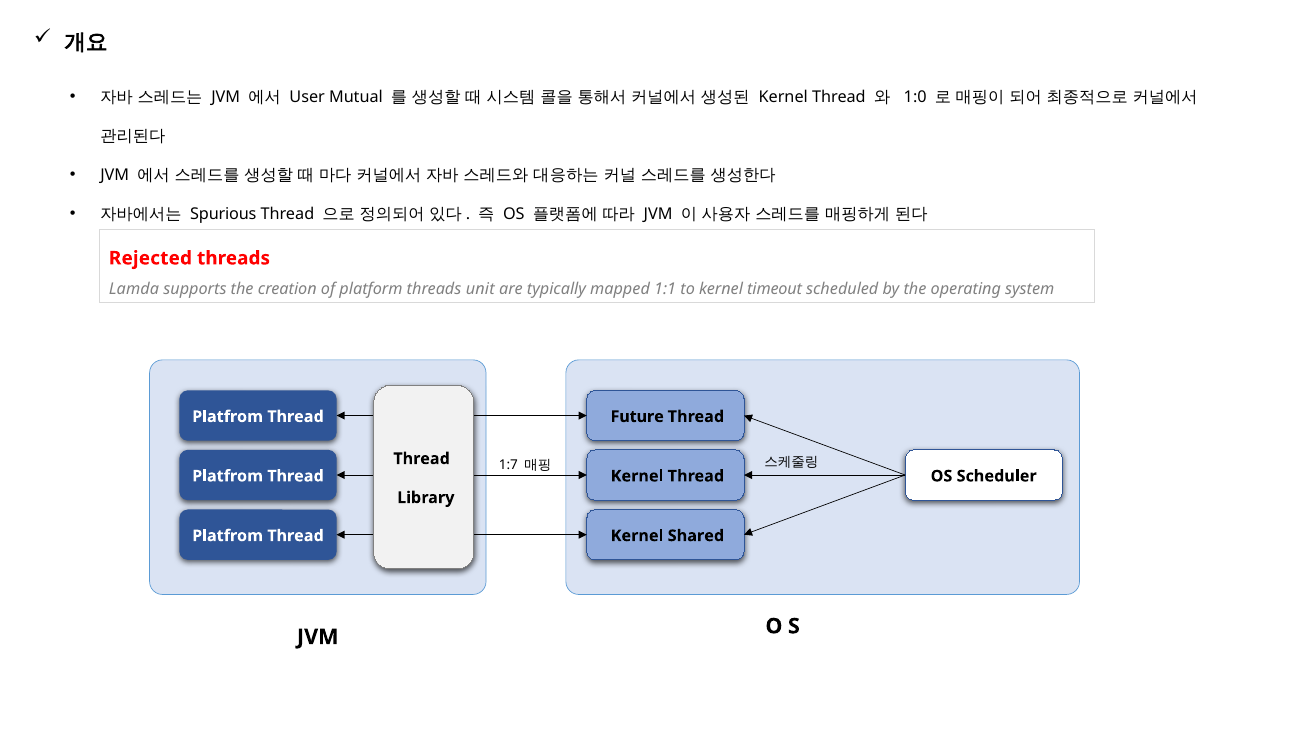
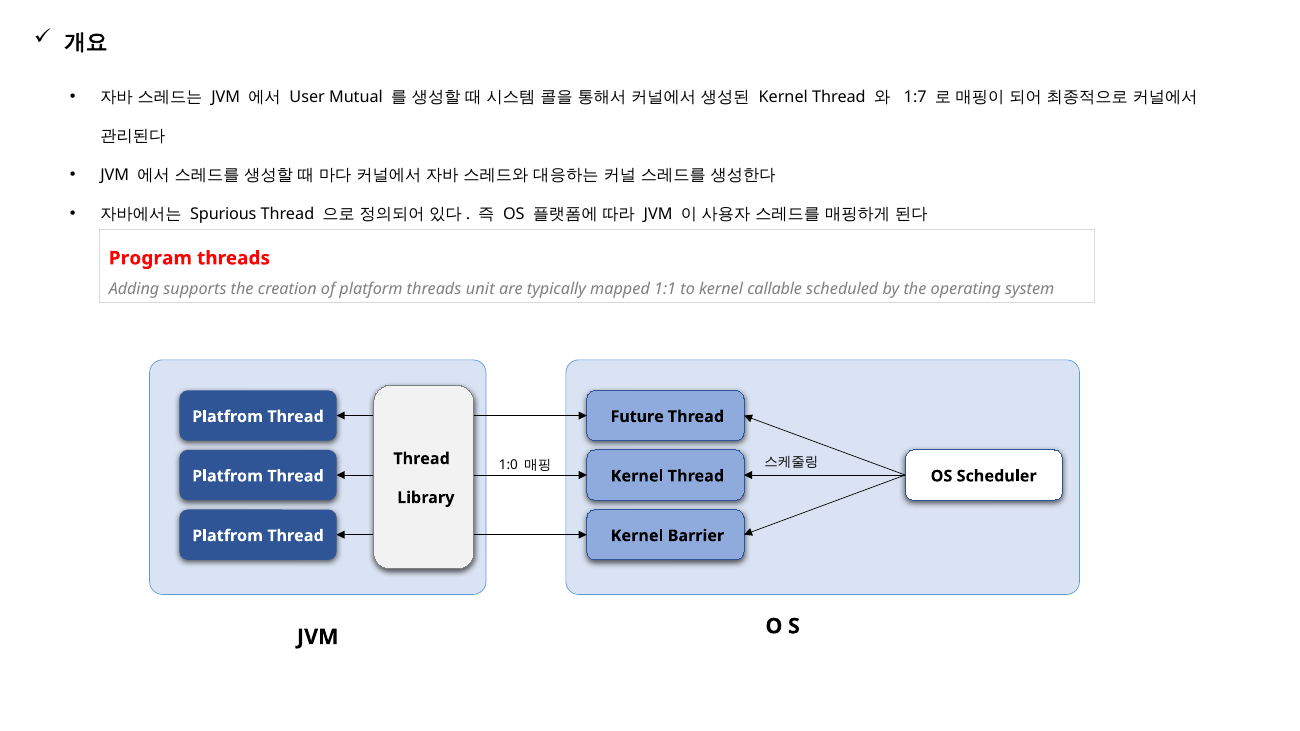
1:0: 1:0 -> 1:7 (915, 97)
Rejected: Rejected -> Program (150, 258)
Lamda: Lamda -> Adding (134, 289)
timeout: timeout -> callable (775, 289)
1:7: 1:7 -> 1:0 (508, 465)
Shared: Shared -> Barrier (696, 536)
